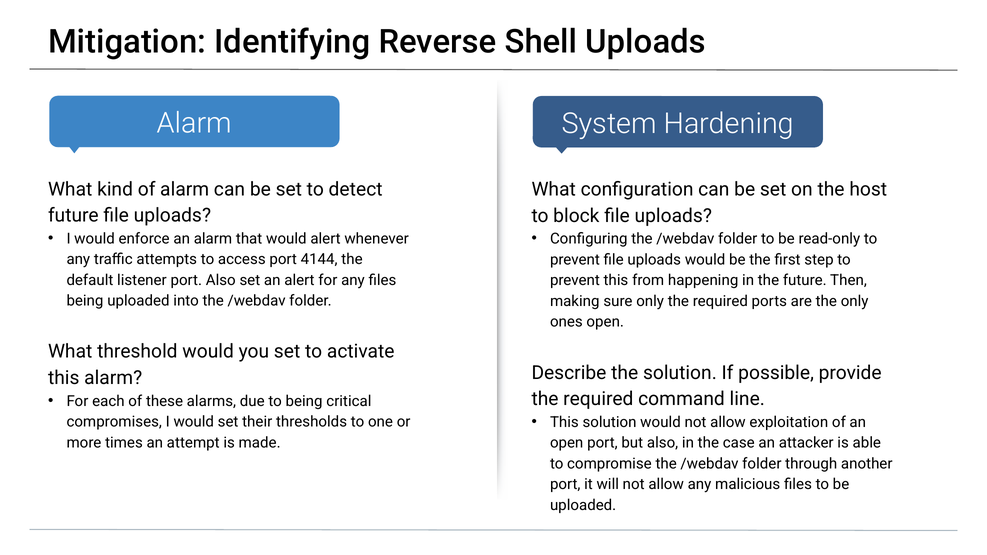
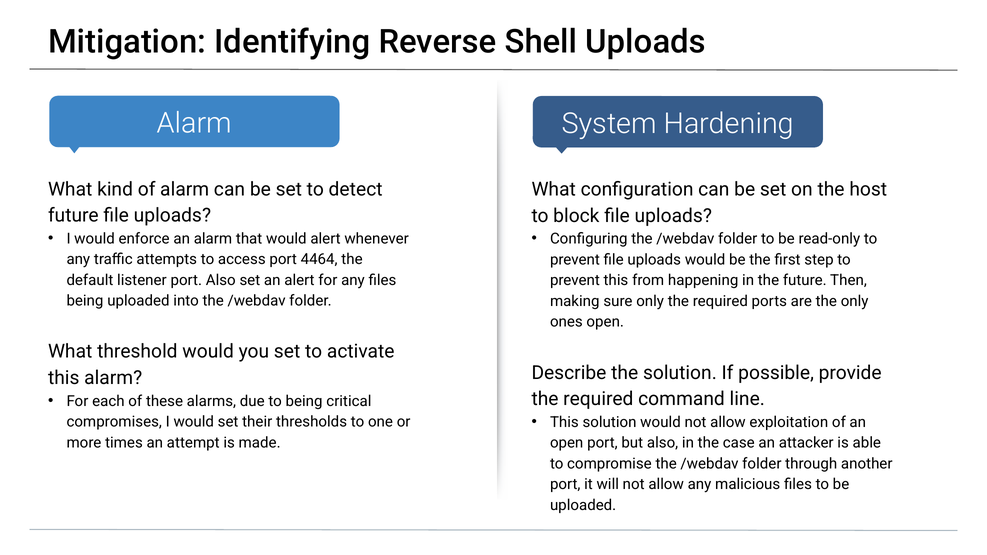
4144: 4144 -> 4464 (319, 259)
